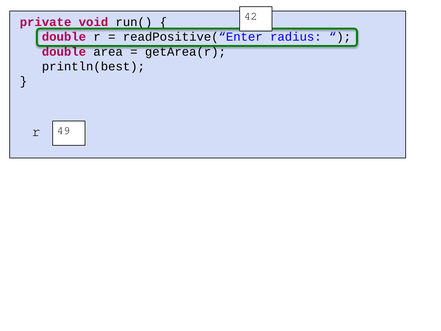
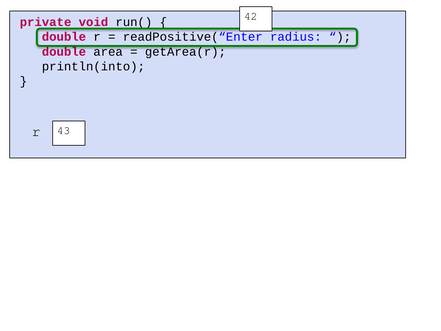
println(best: println(best -> println(into (93, 66)
49: 49 -> 43 (64, 130)
